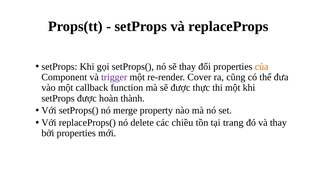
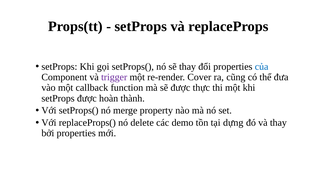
của colour: orange -> blue (262, 67)
chiều: chiều -> demo (182, 123)
trang: trang -> dựng (233, 123)
